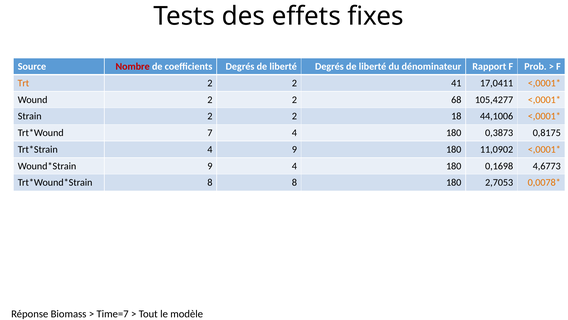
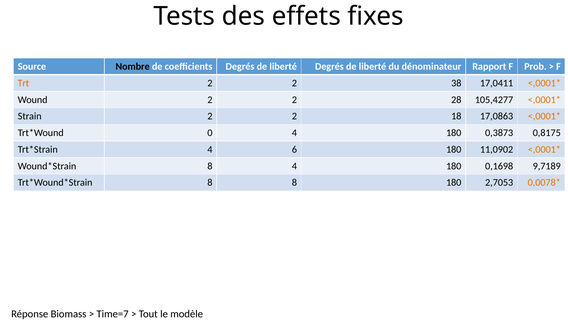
Nombre colour: red -> black (133, 66)
41: 41 -> 38 (456, 83)
68: 68 -> 28 (456, 100)
44,1006: 44,1006 -> 17,0863 (497, 116)
7: 7 -> 0 (210, 133)
4 9: 9 -> 6 (294, 149)
9: 9 -> 8 (210, 166)
4,6773: 4,6773 -> 9,7189 (547, 166)
